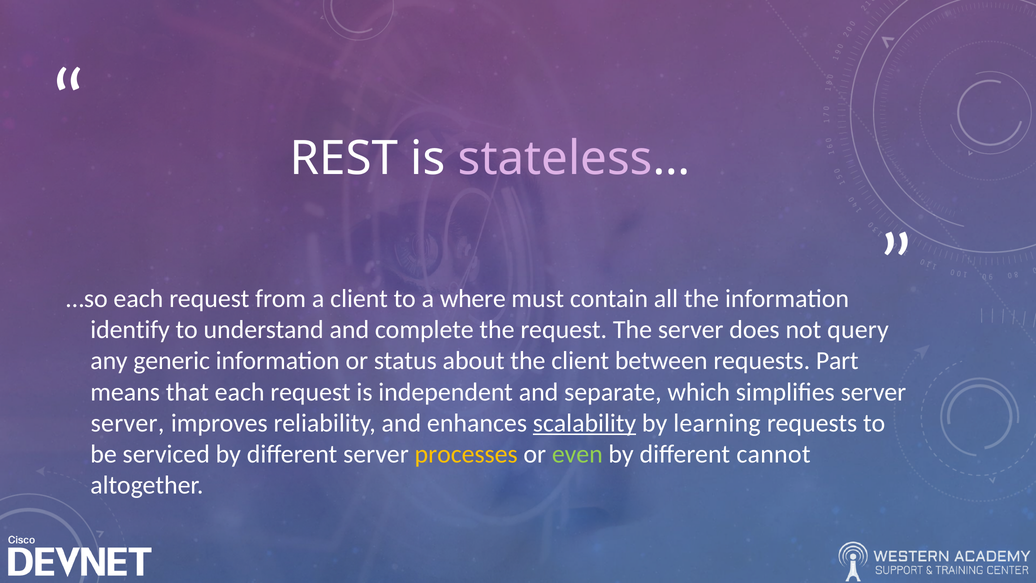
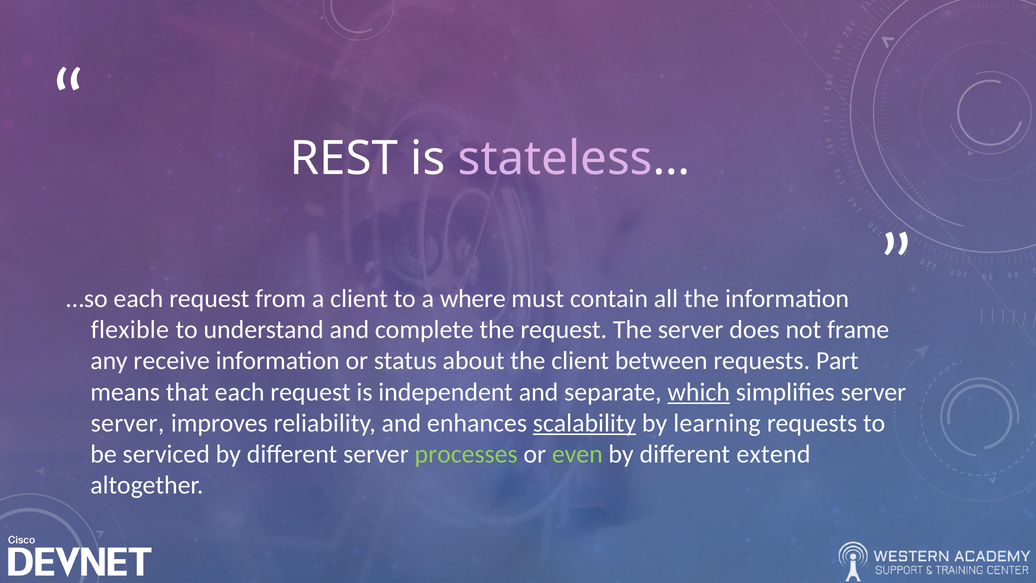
identify: identify -> flexible (130, 330)
query: query -> frame (858, 330)
generic: generic -> receive (172, 361)
which underline: none -> present (699, 392)
processes colour: yellow -> light green (466, 454)
cannot: cannot -> extend (773, 454)
